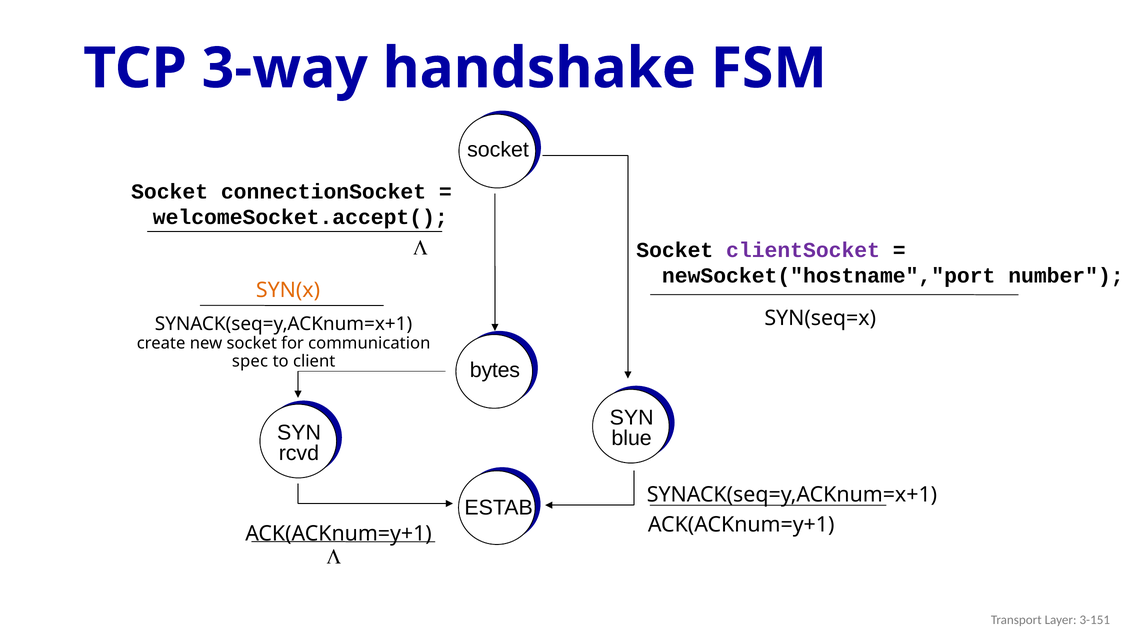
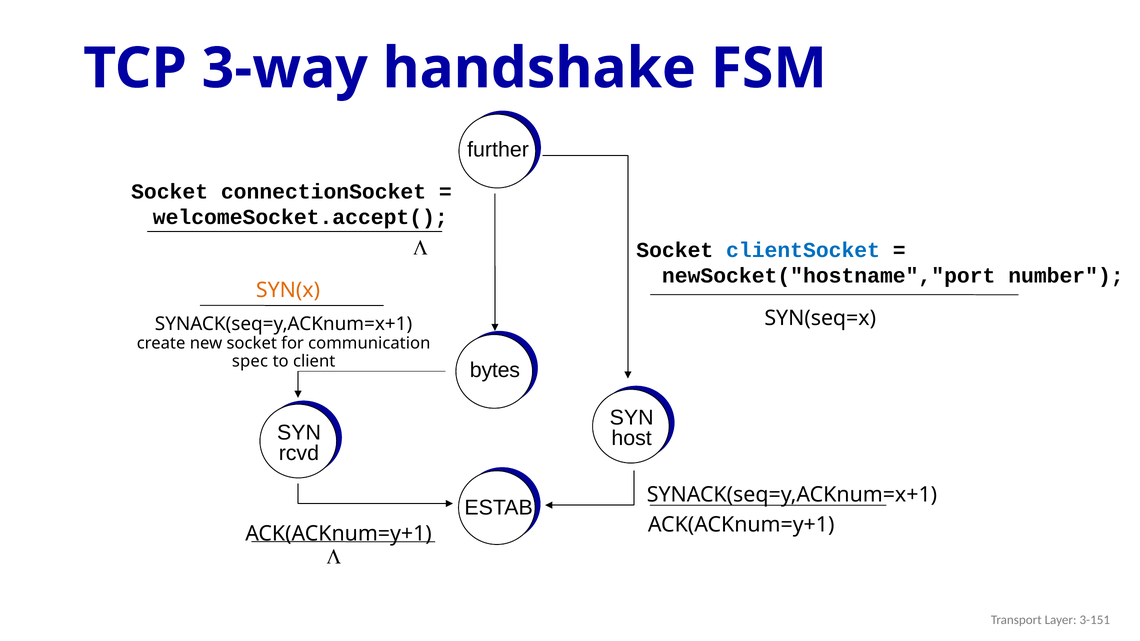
socket: socket -> further (498, 150)
clientSocket colour: purple -> blue (803, 250)
blue: blue -> host (632, 439)
